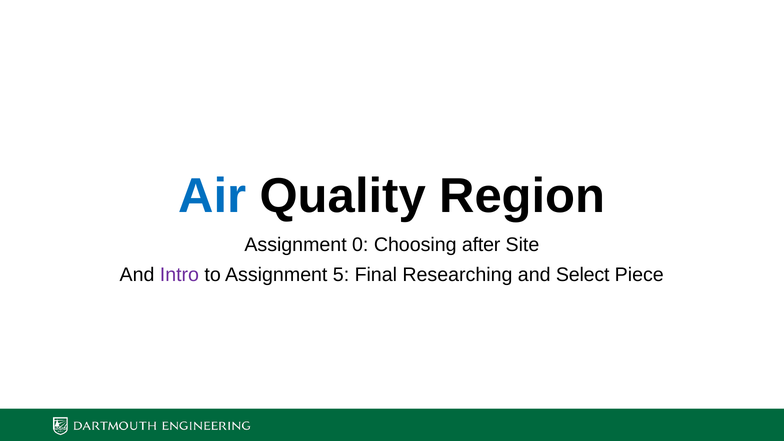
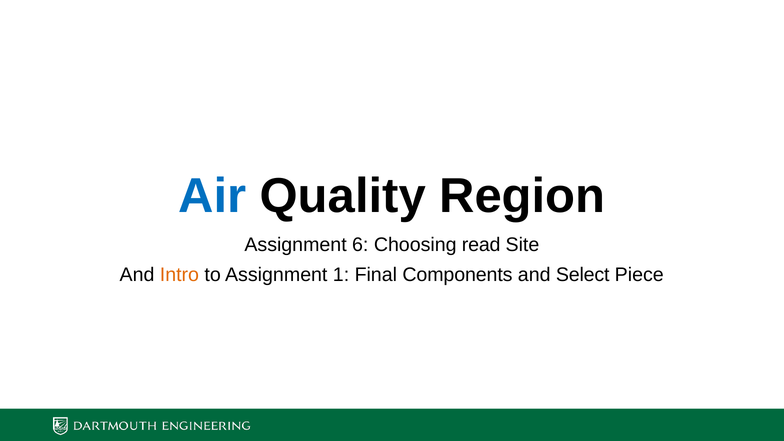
0: 0 -> 6 (360, 245)
after: after -> read (481, 245)
Intro colour: purple -> orange (179, 275)
5: 5 -> 1 (341, 275)
Researching: Researching -> Components (457, 275)
